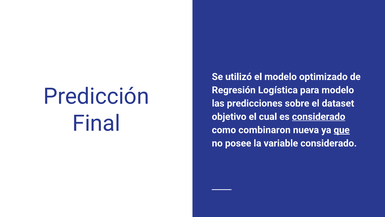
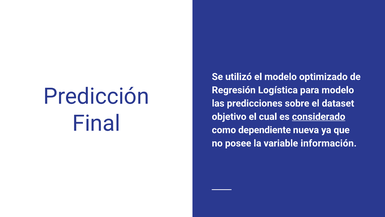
combinaron: combinaron -> dependiente (265, 130)
que underline: present -> none (342, 130)
variable considerado: considerado -> información (329, 143)
